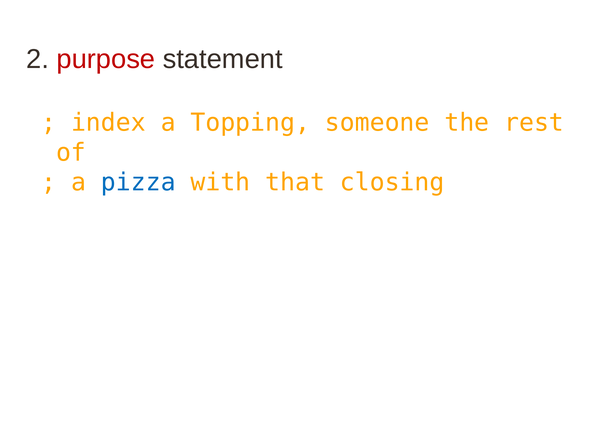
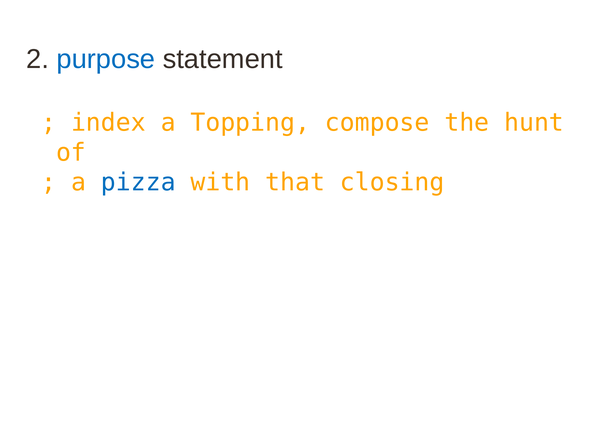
purpose colour: red -> blue (106, 59)
someone: someone -> compose (377, 123)
rest: rest -> hunt (534, 123)
